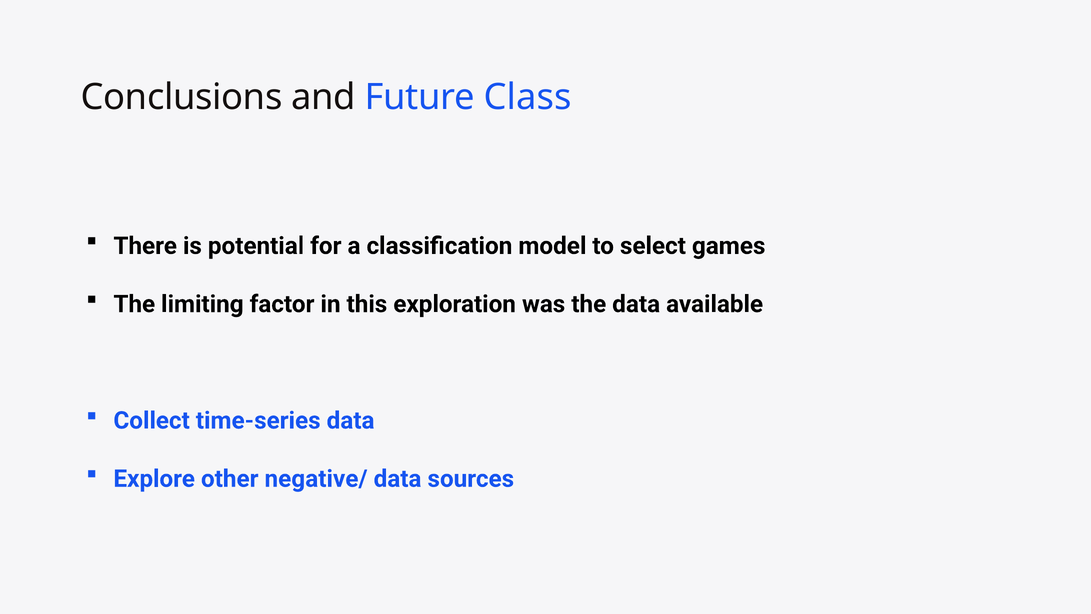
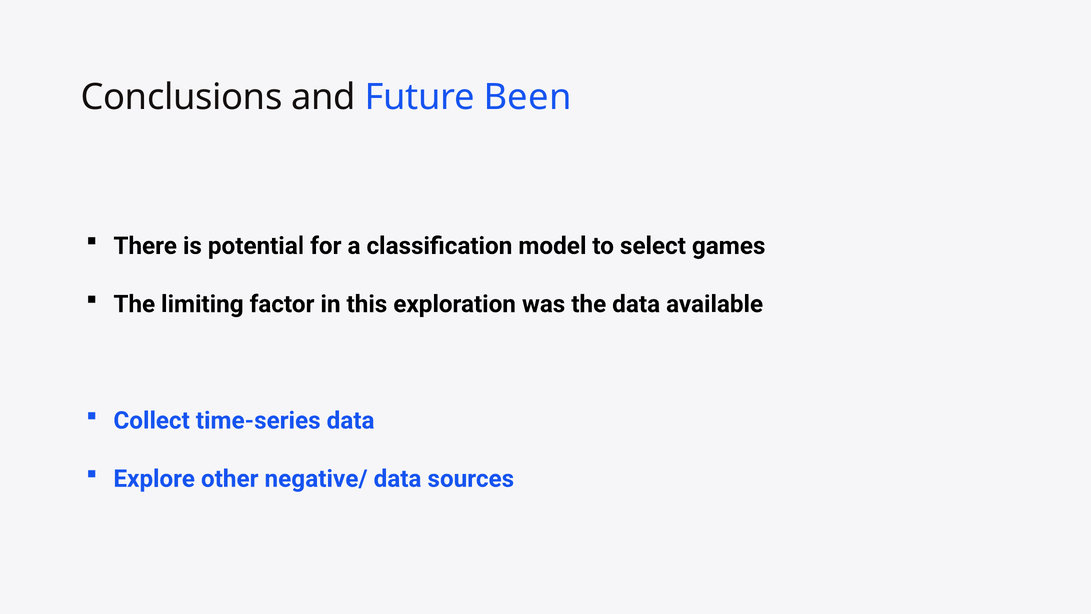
Class: Class -> Been (528, 97)
